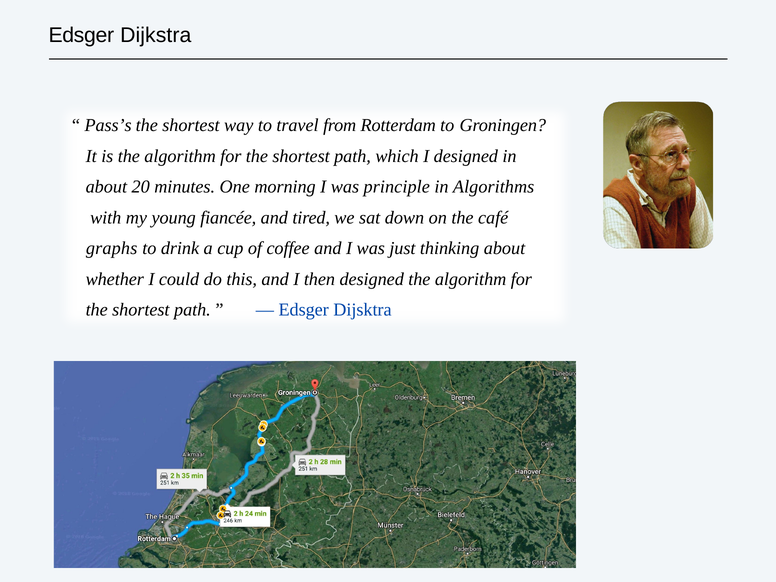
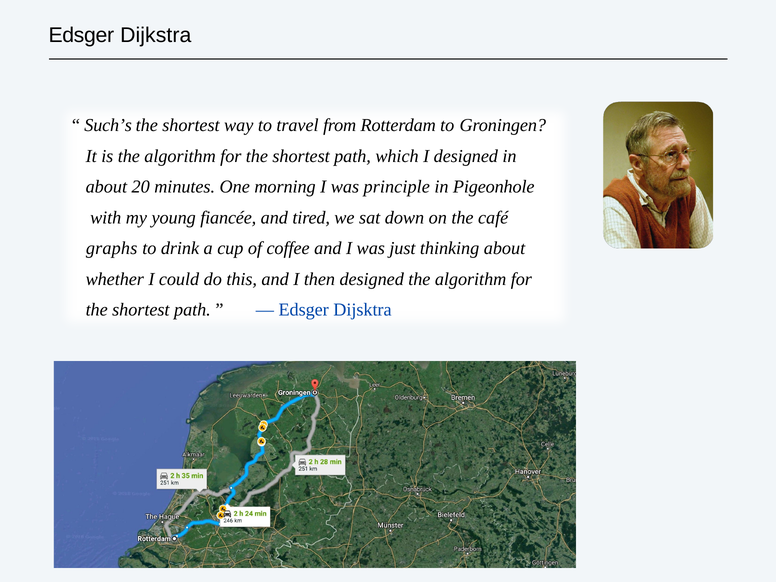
Pass’s: Pass’s -> Such’s (108, 125)
Algorithms: Algorithms -> Pigeonhole (494, 187)
